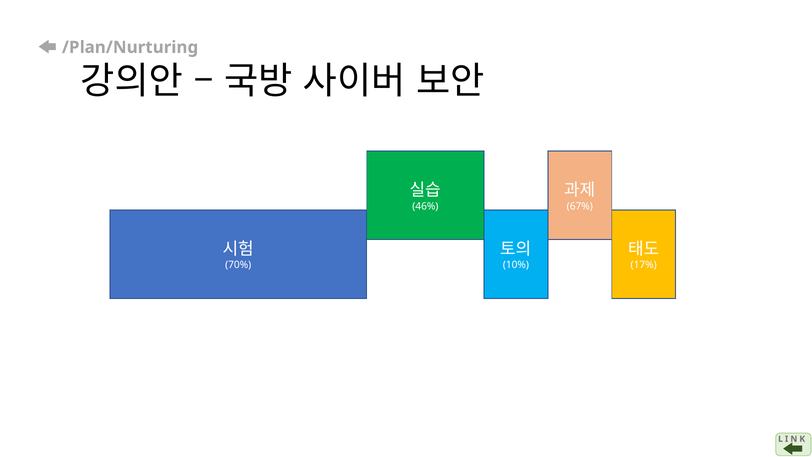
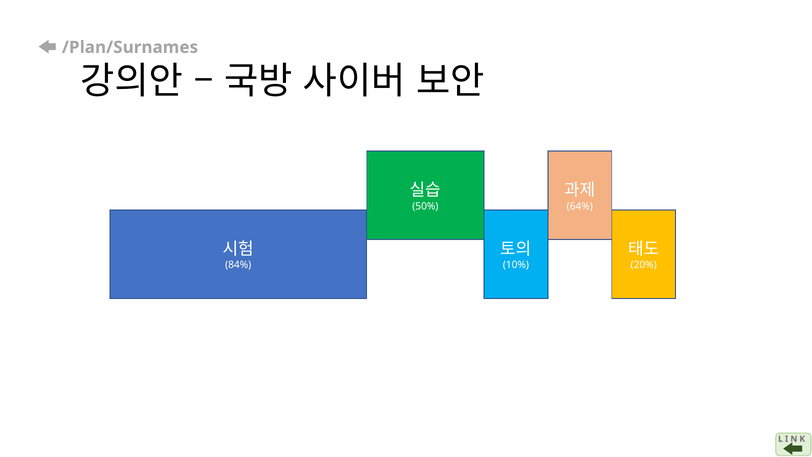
/Plan/Nurturing: /Plan/Nurturing -> /Plan/Surnames (130, 47)
46%: 46% -> 50% (425, 206)
67%: 67% -> 64% (580, 206)
70%: 70% -> 84% (238, 265)
17%: 17% -> 20% (644, 265)
